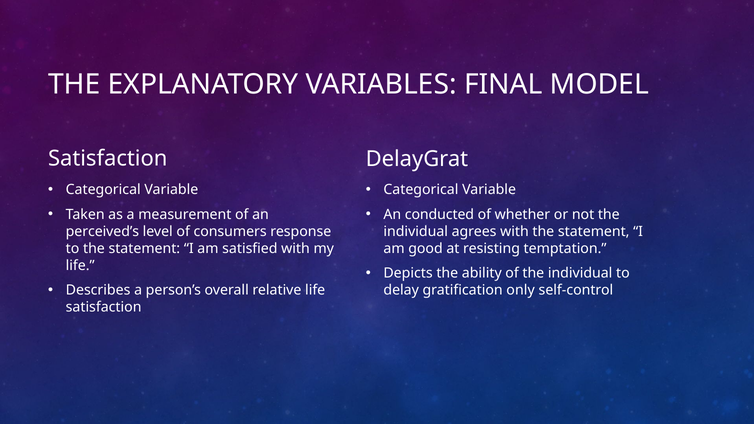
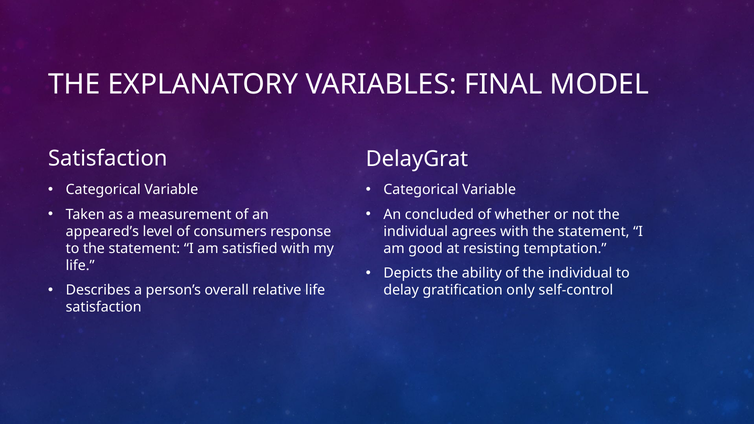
conducted: conducted -> concluded (439, 215)
perceived’s: perceived’s -> appeared’s (102, 232)
